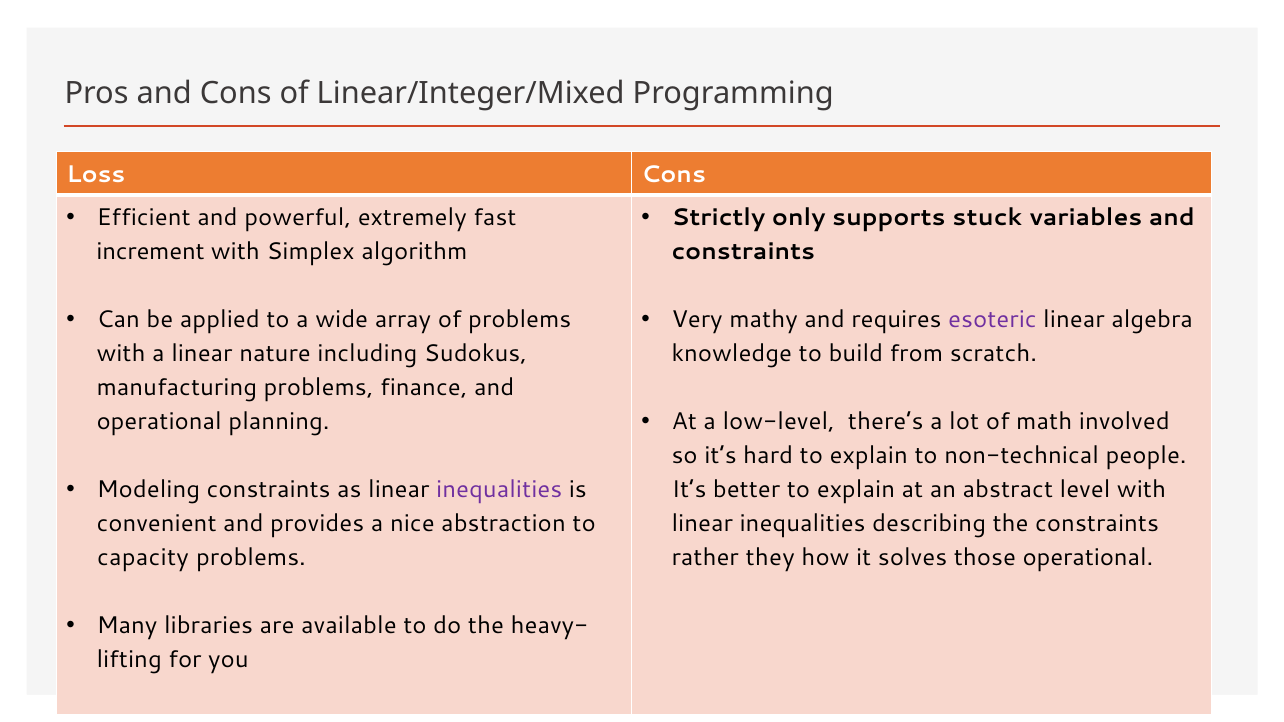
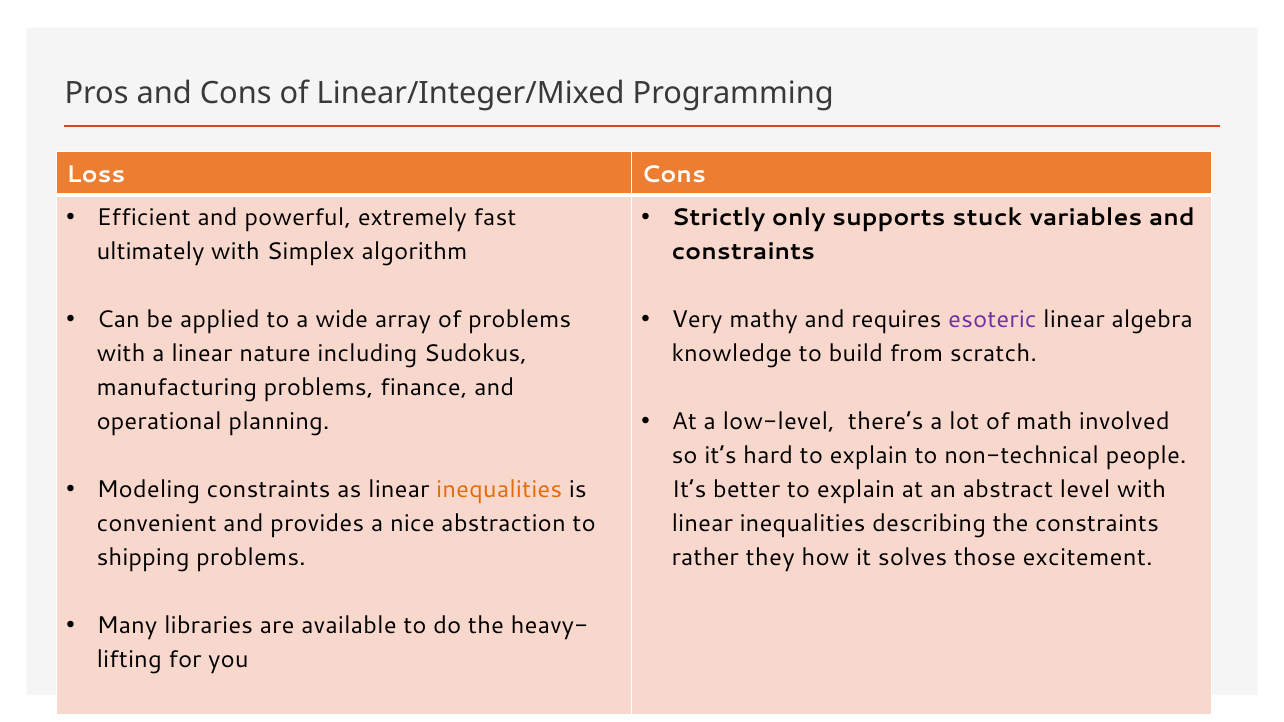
increment: increment -> ultimately (151, 252)
inequalities colour: purple -> orange (499, 490)
capacity: capacity -> shipping (143, 558)
those operational: operational -> excitement (1088, 558)
